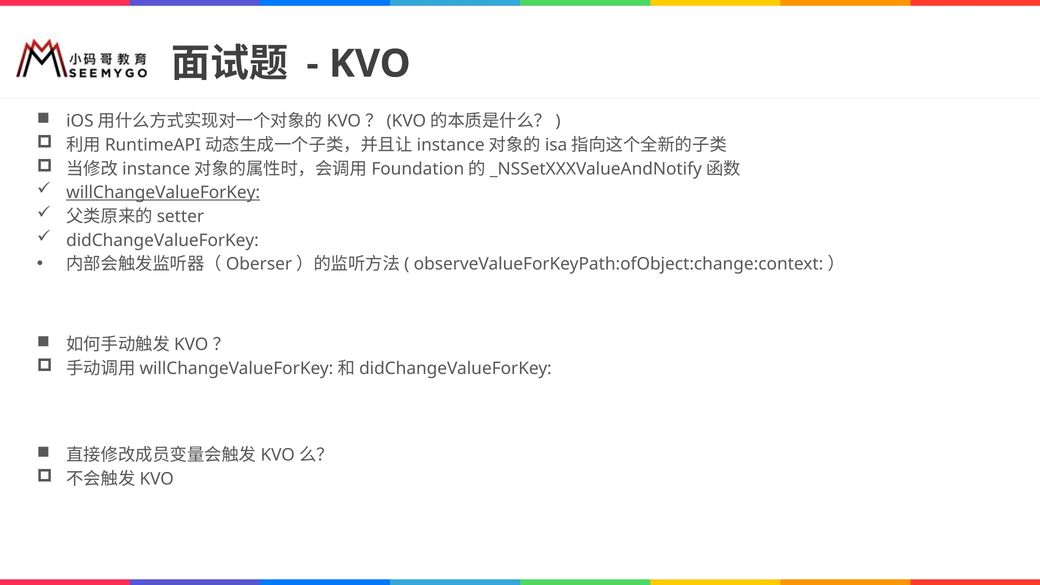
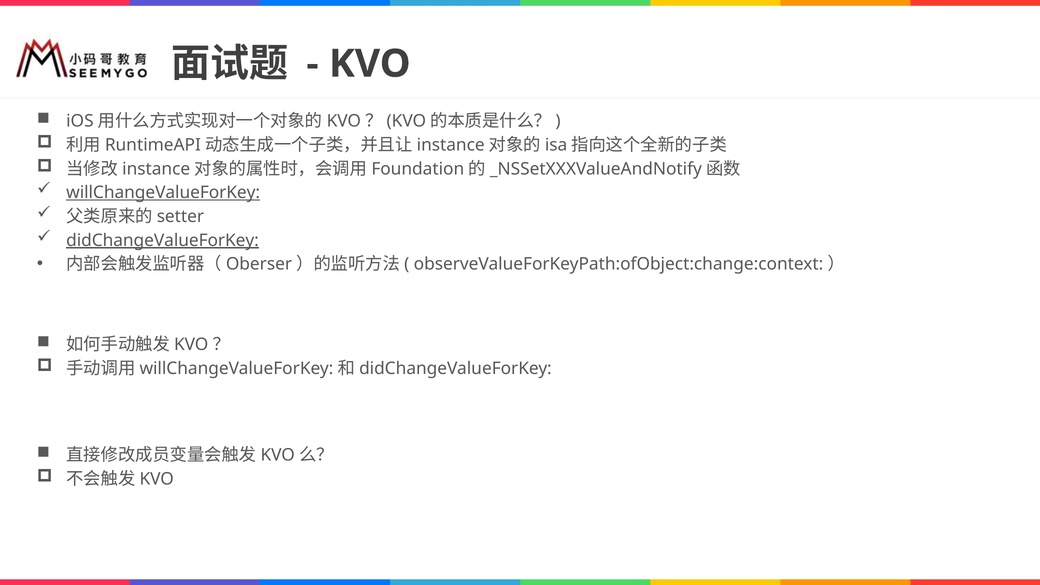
didChangeValueForKey underline: none -> present (163, 240)
